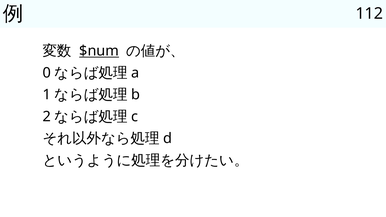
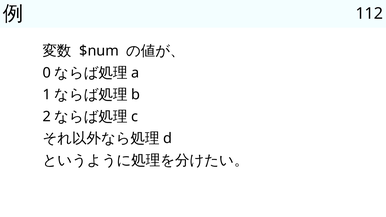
$num underline: present -> none (99, 51)
